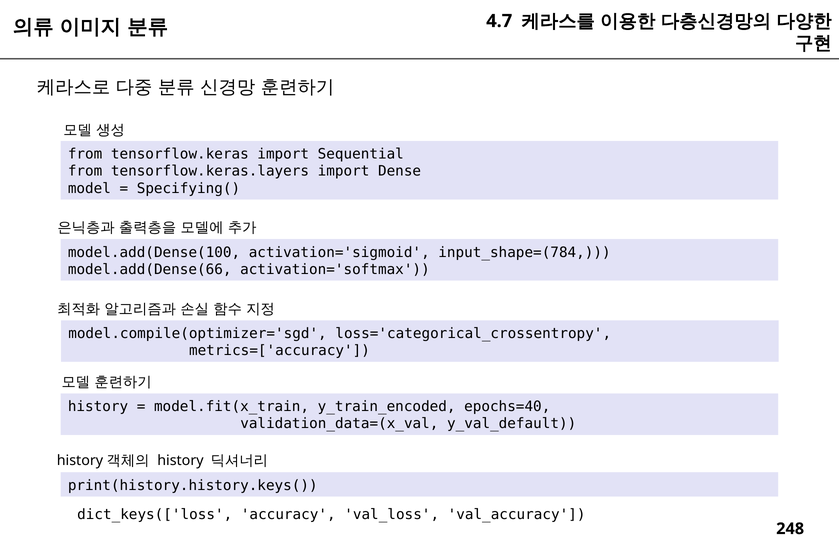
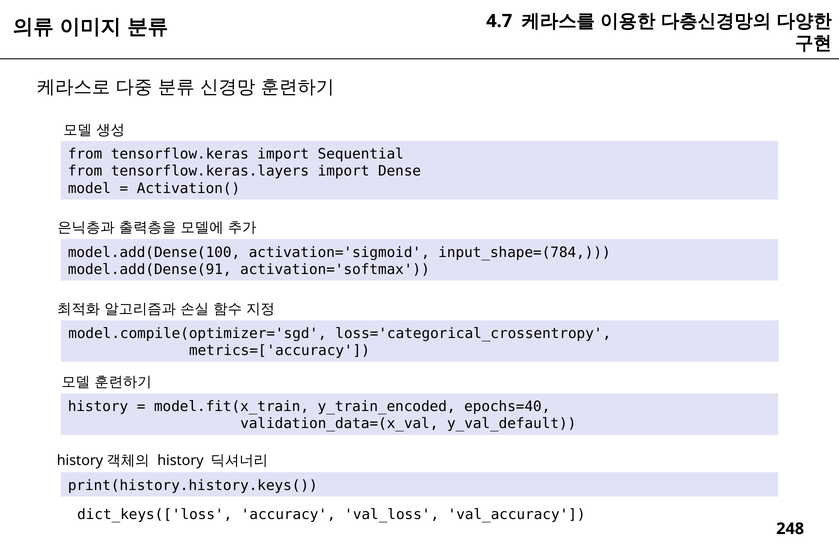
Specifying(: Specifying( -> Activation( (188, 188)
model.add(Dense(66: model.add(Dense(66 -> model.add(Dense(91 (150, 269)
